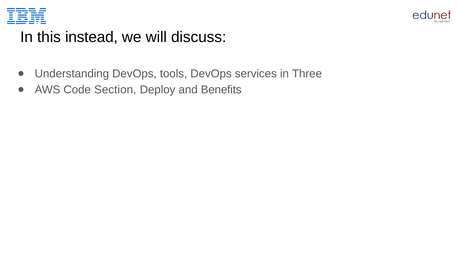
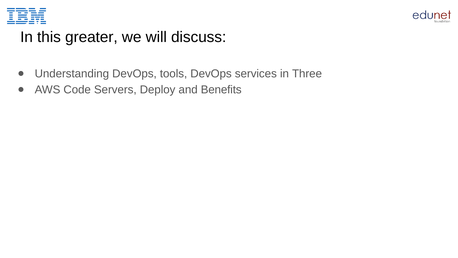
instead: instead -> greater (91, 37)
Section: Section -> Servers (115, 90)
